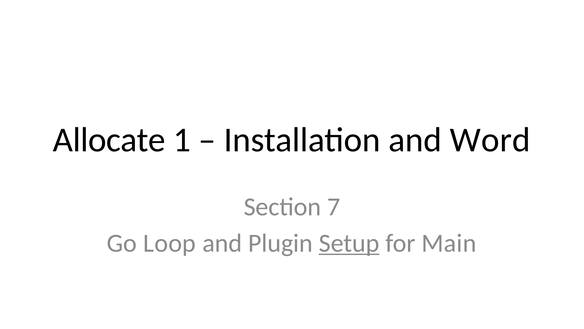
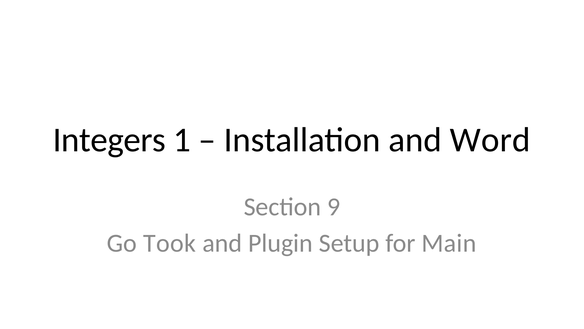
Allocate: Allocate -> Integers (109, 140)
7: 7 -> 9 (334, 206)
Loop: Loop -> Took (170, 243)
Setup underline: present -> none (349, 243)
